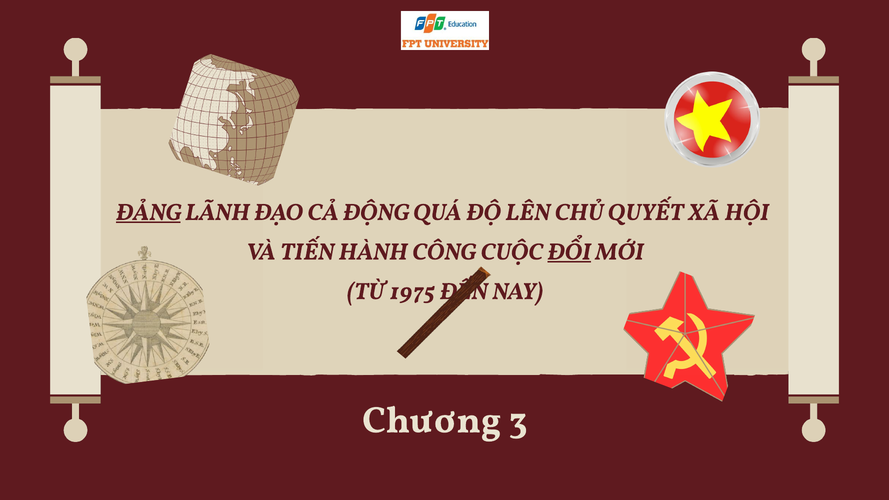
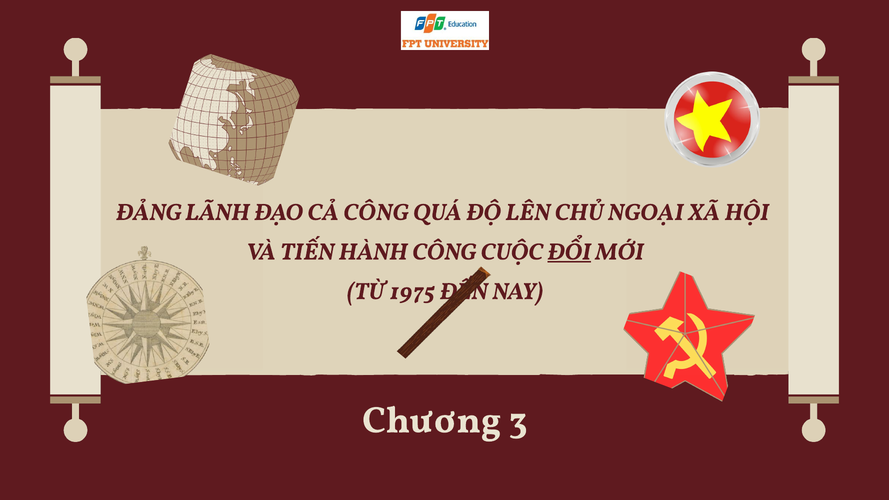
ĐẢNG underline: present -> none (149, 212)
CẢ ĐỘNG: ĐỘNG -> CÔNG (376, 212)
QUYẾT: QUYẾT -> NGOẠI (646, 212)
